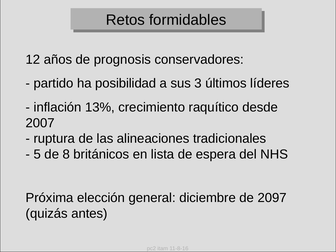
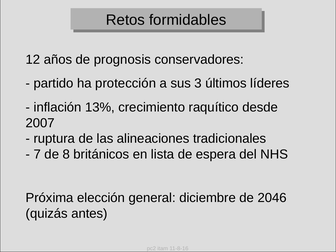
posibilidad: posibilidad -> protección (126, 83)
5: 5 -> 7 (37, 154)
2097: 2097 -> 2046 (272, 198)
